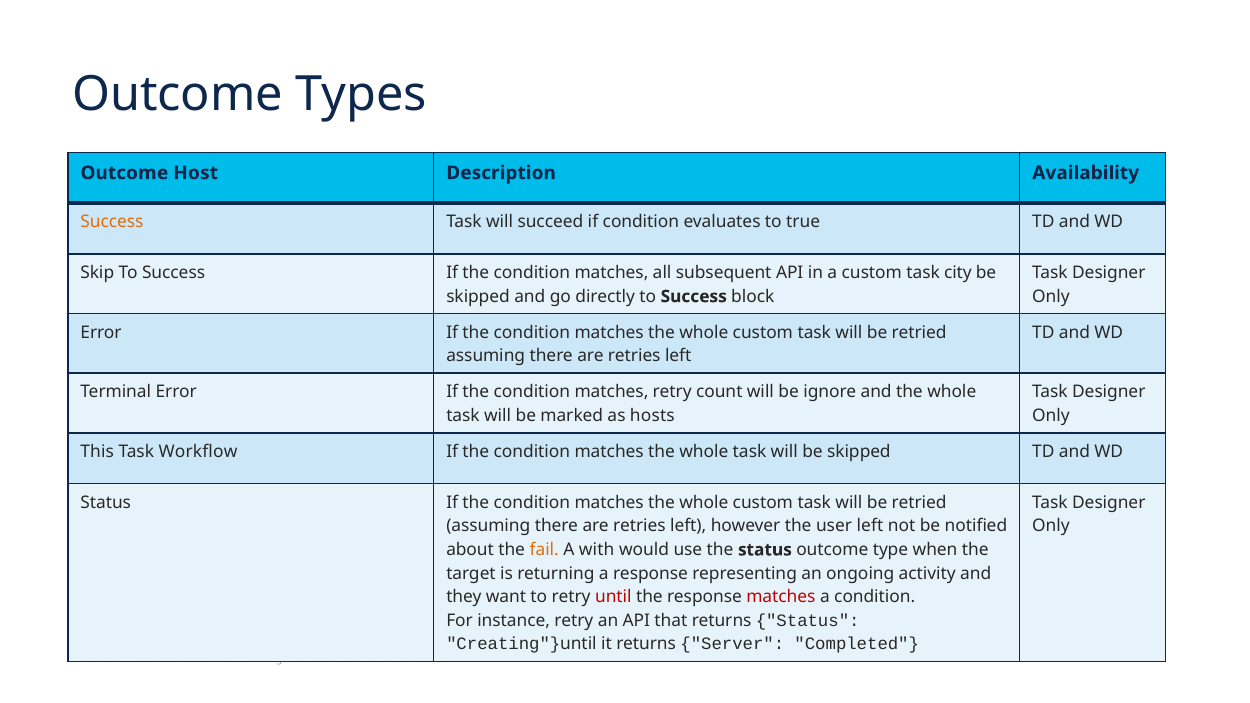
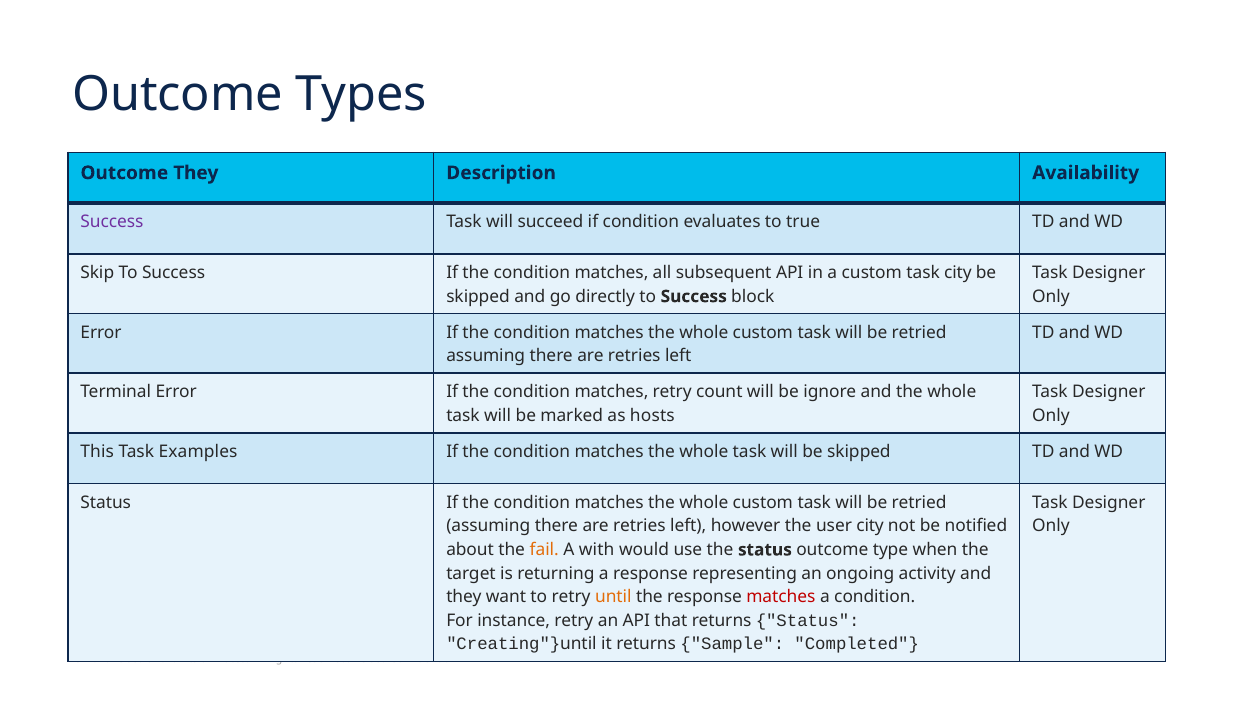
Outcome Host: Host -> They (196, 173)
Success colour: orange -> purple (112, 222)
Workflow: Workflow -> Examples (198, 452)
user left: left -> city (870, 526)
until colour: red -> orange (613, 597)
Server: Server -> Sample (732, 644)
